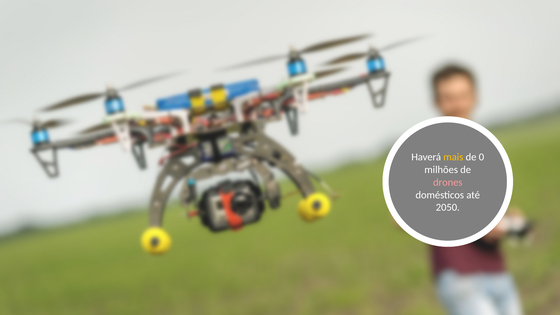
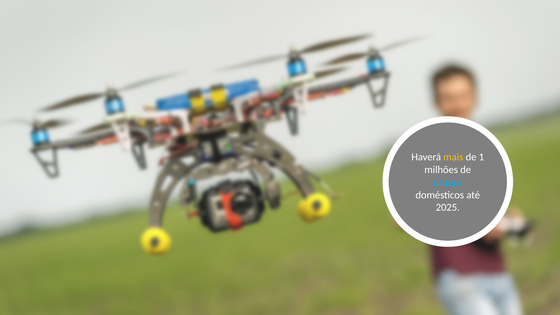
0: 0 -> 1 (481, 157)
drones colour: pink -> light blue (448, 182)
2050: 2050 -> 2025 (448, 207)
